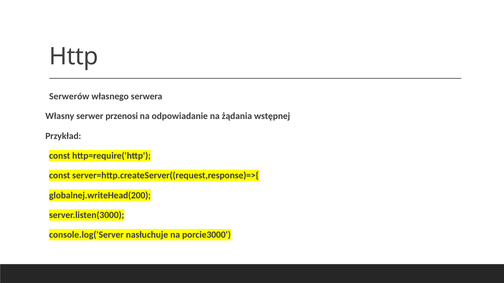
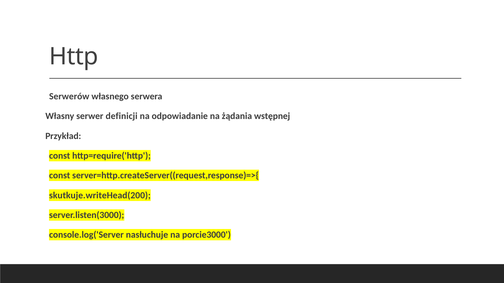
przenosi: przenosi -> definicji (122, 116)
globalnej.writeHead(200: globalnej.writeHead(200 -> skutkuje.writeHead(200 (100, 196)
